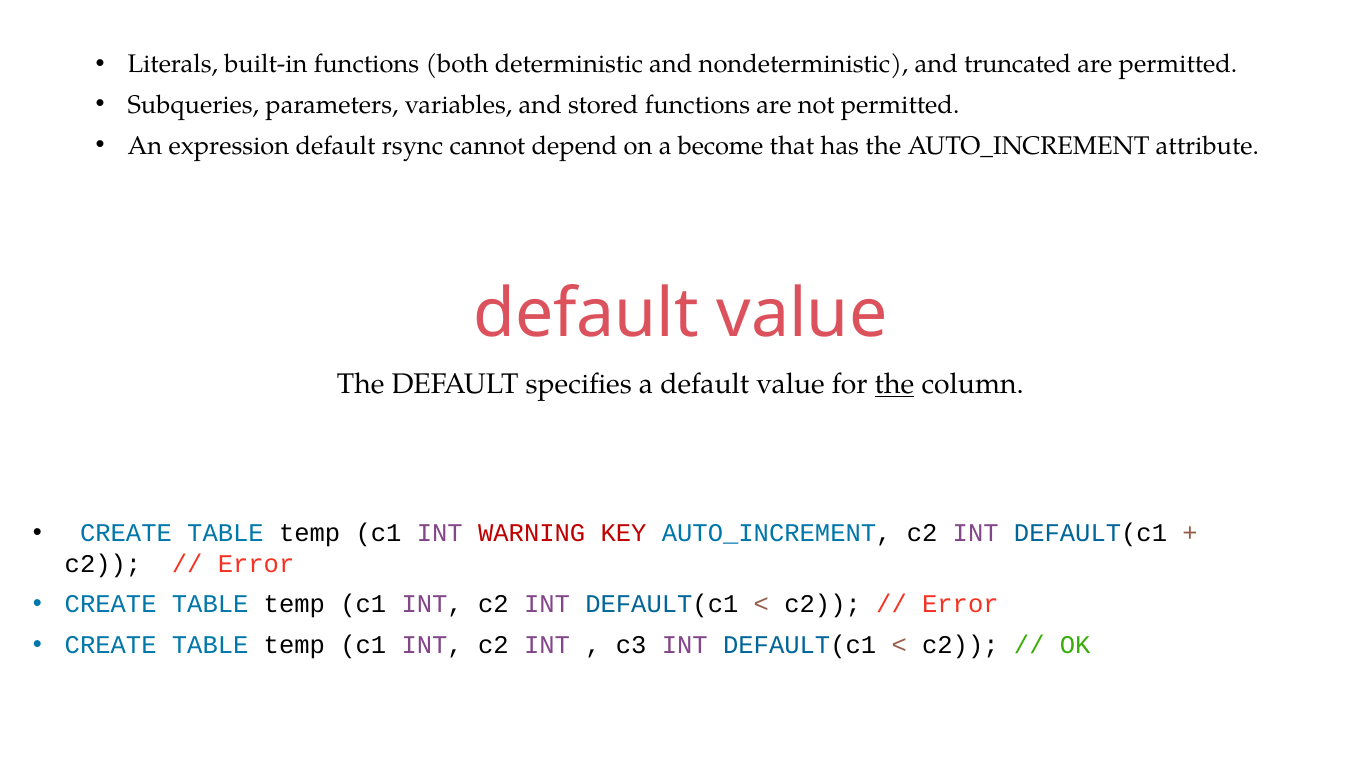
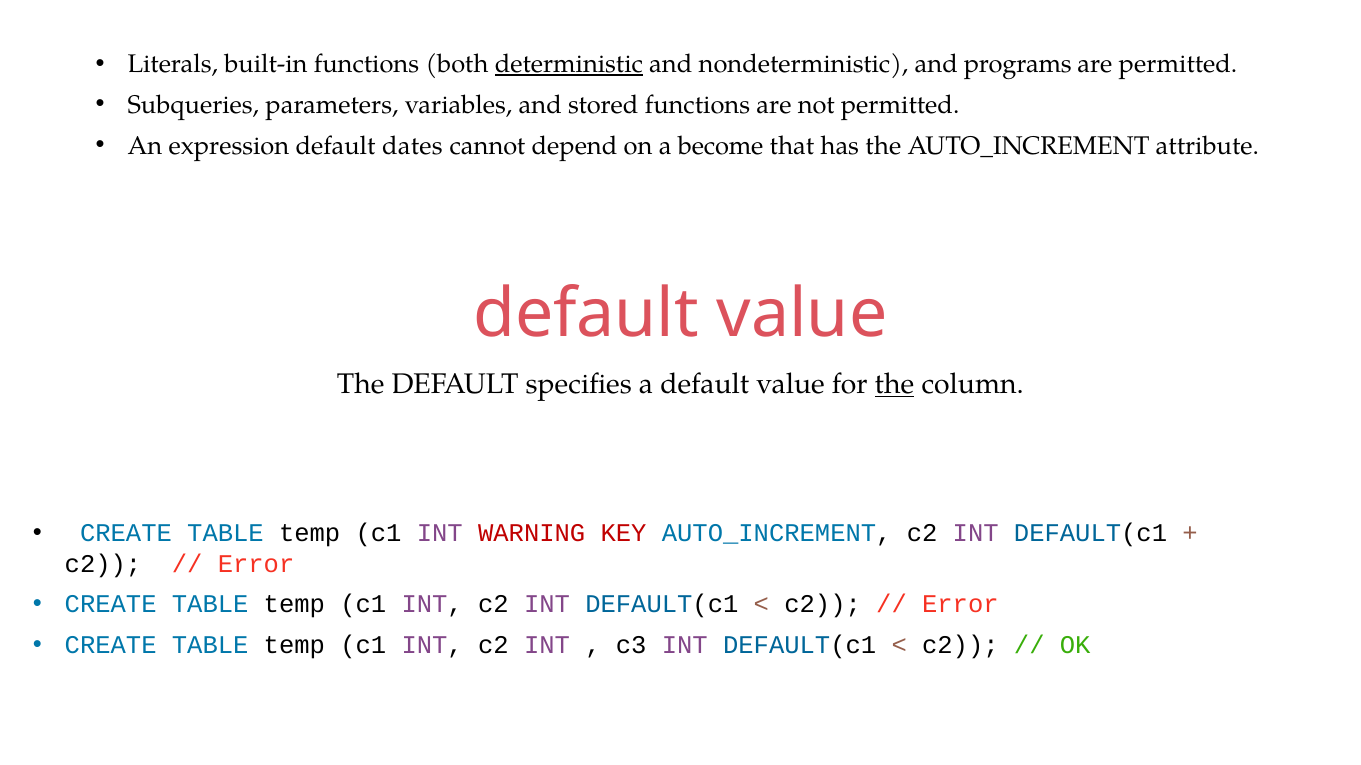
deterministic underline: none -> present (569, 64)
truncated: truncated -> programs (1018, 64)
rsync: rsync -> dates (412, 146)
